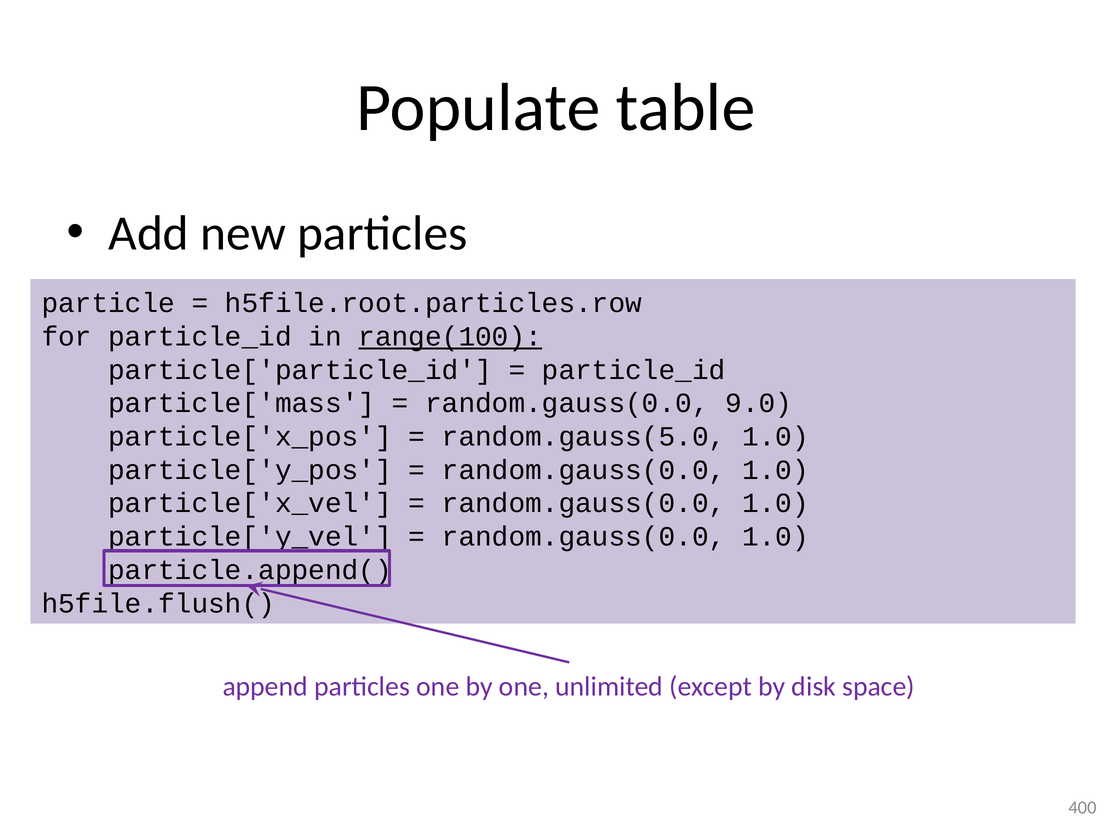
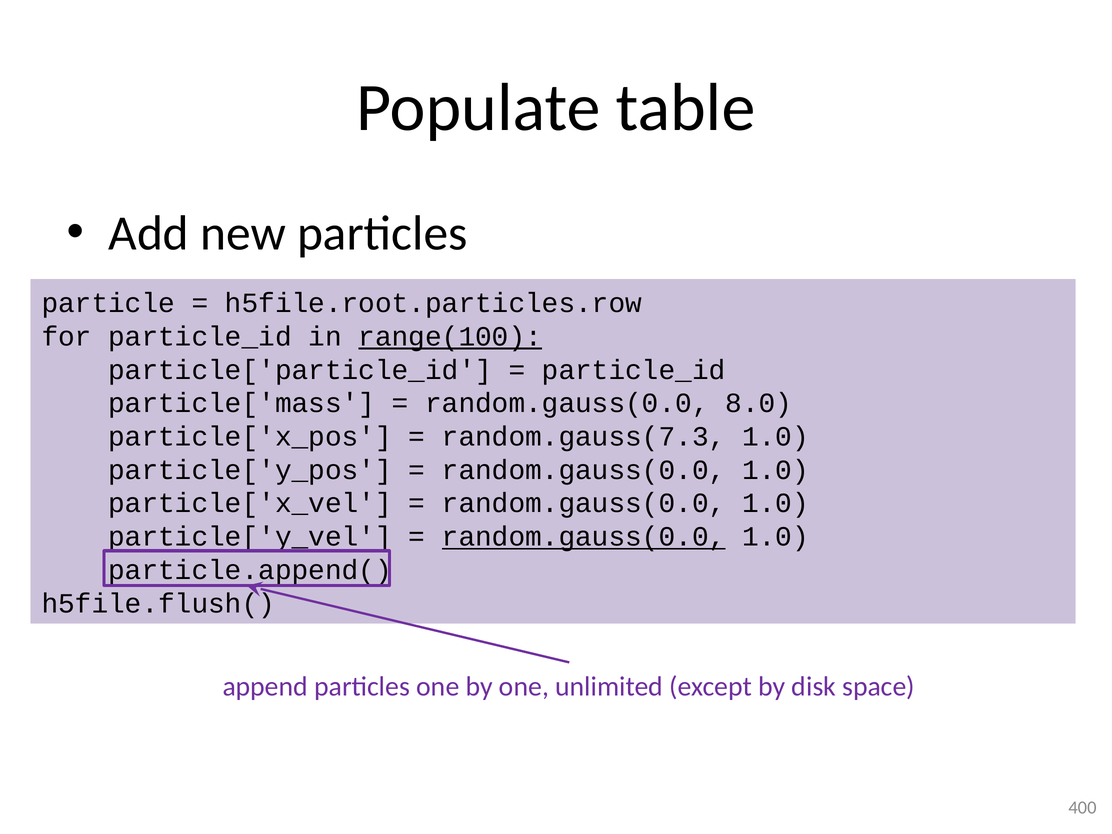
9.0: 9.0 -> 8.0 (759, 403)
random.gauss(5.0: random.gauss(5.0 -> random.gauss(7.3 (584, 437)
random.gauss(0.0 underline: none -> present (584, 537)
